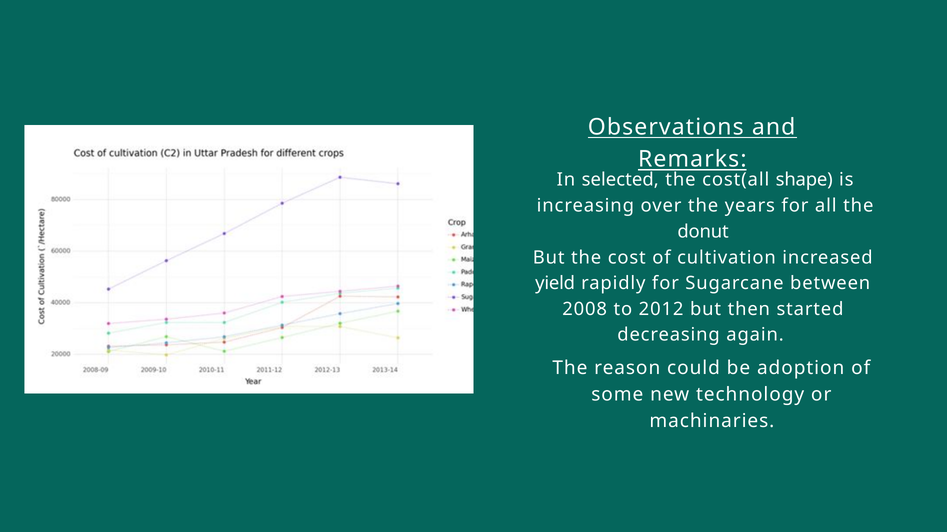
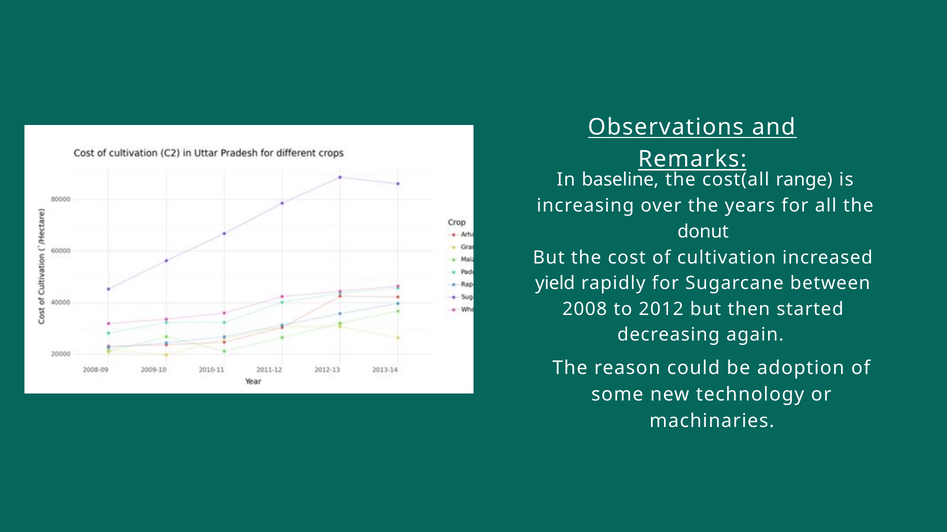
selected: selected -> baseline (620, 180)
shape: shape -> range (804, 180)
